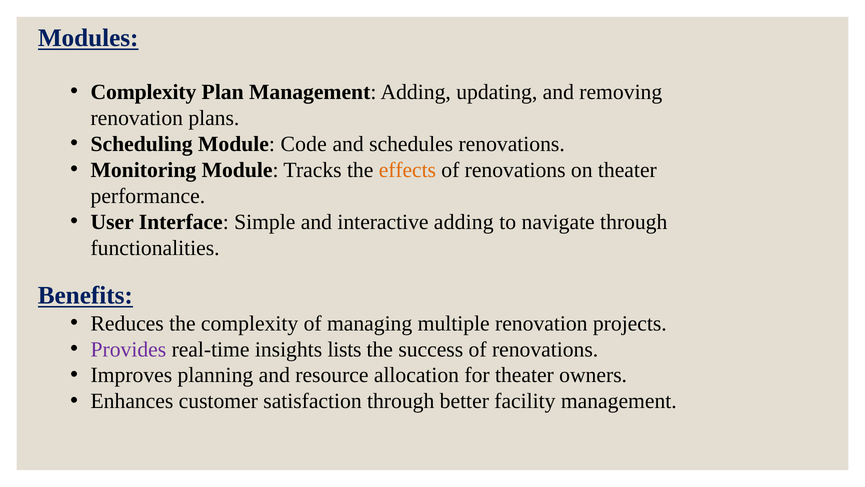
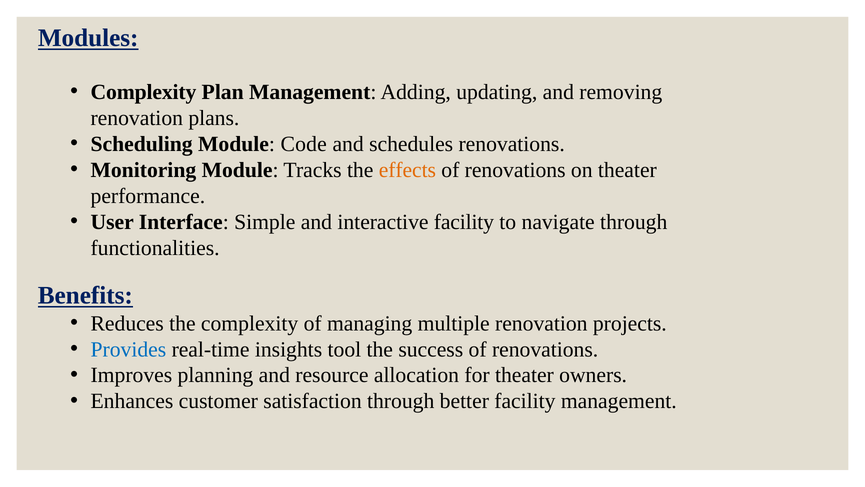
interactive adding: adding -> facility (464, 222)
Provides colour: purple -> blue (128, 349)
lists: lists -> tool (344, 349)
